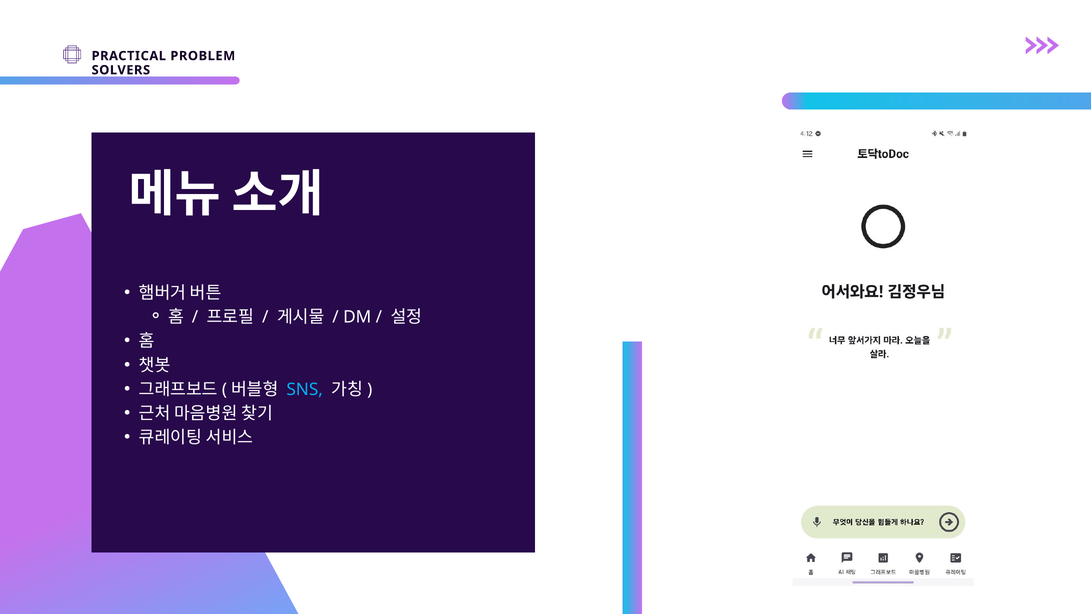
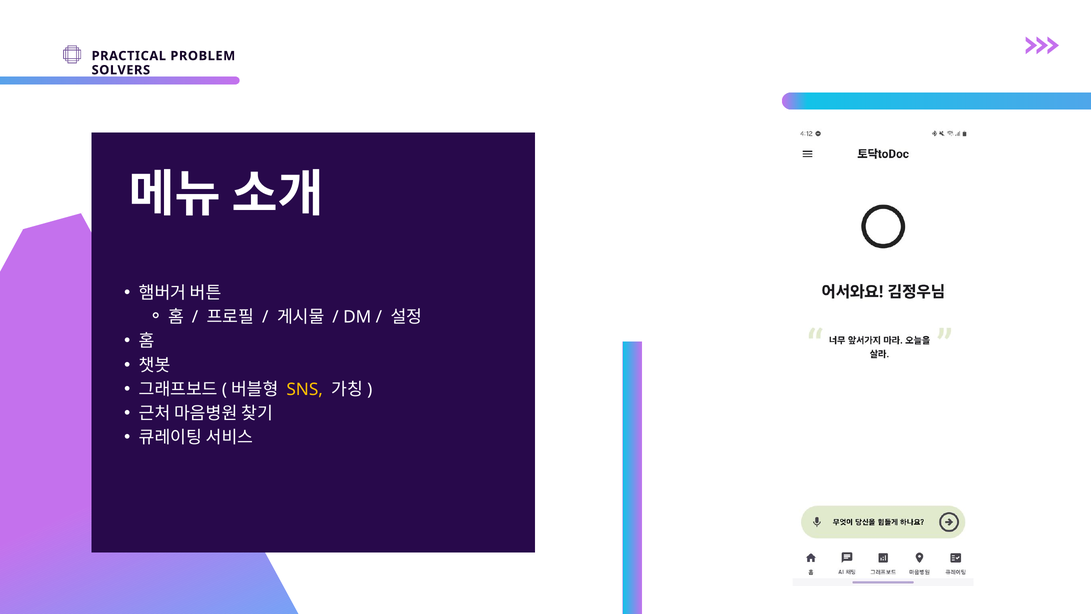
SNS colour: light blue -> yellow (305, 389)
